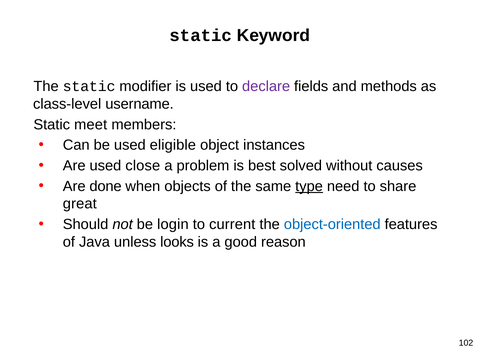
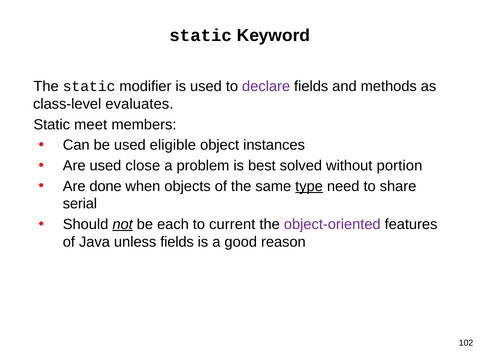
username: username -> evaluates (139, 104)
causes: causes -> portion (399, 166)
great: great -> serial (80, 204)
not underline: none -> present (123, 224)
login: login -> each (173, 224)
object-oriented colour: blue -> purple (332, 224)
unless looks: looks -> fields (177, 242)
